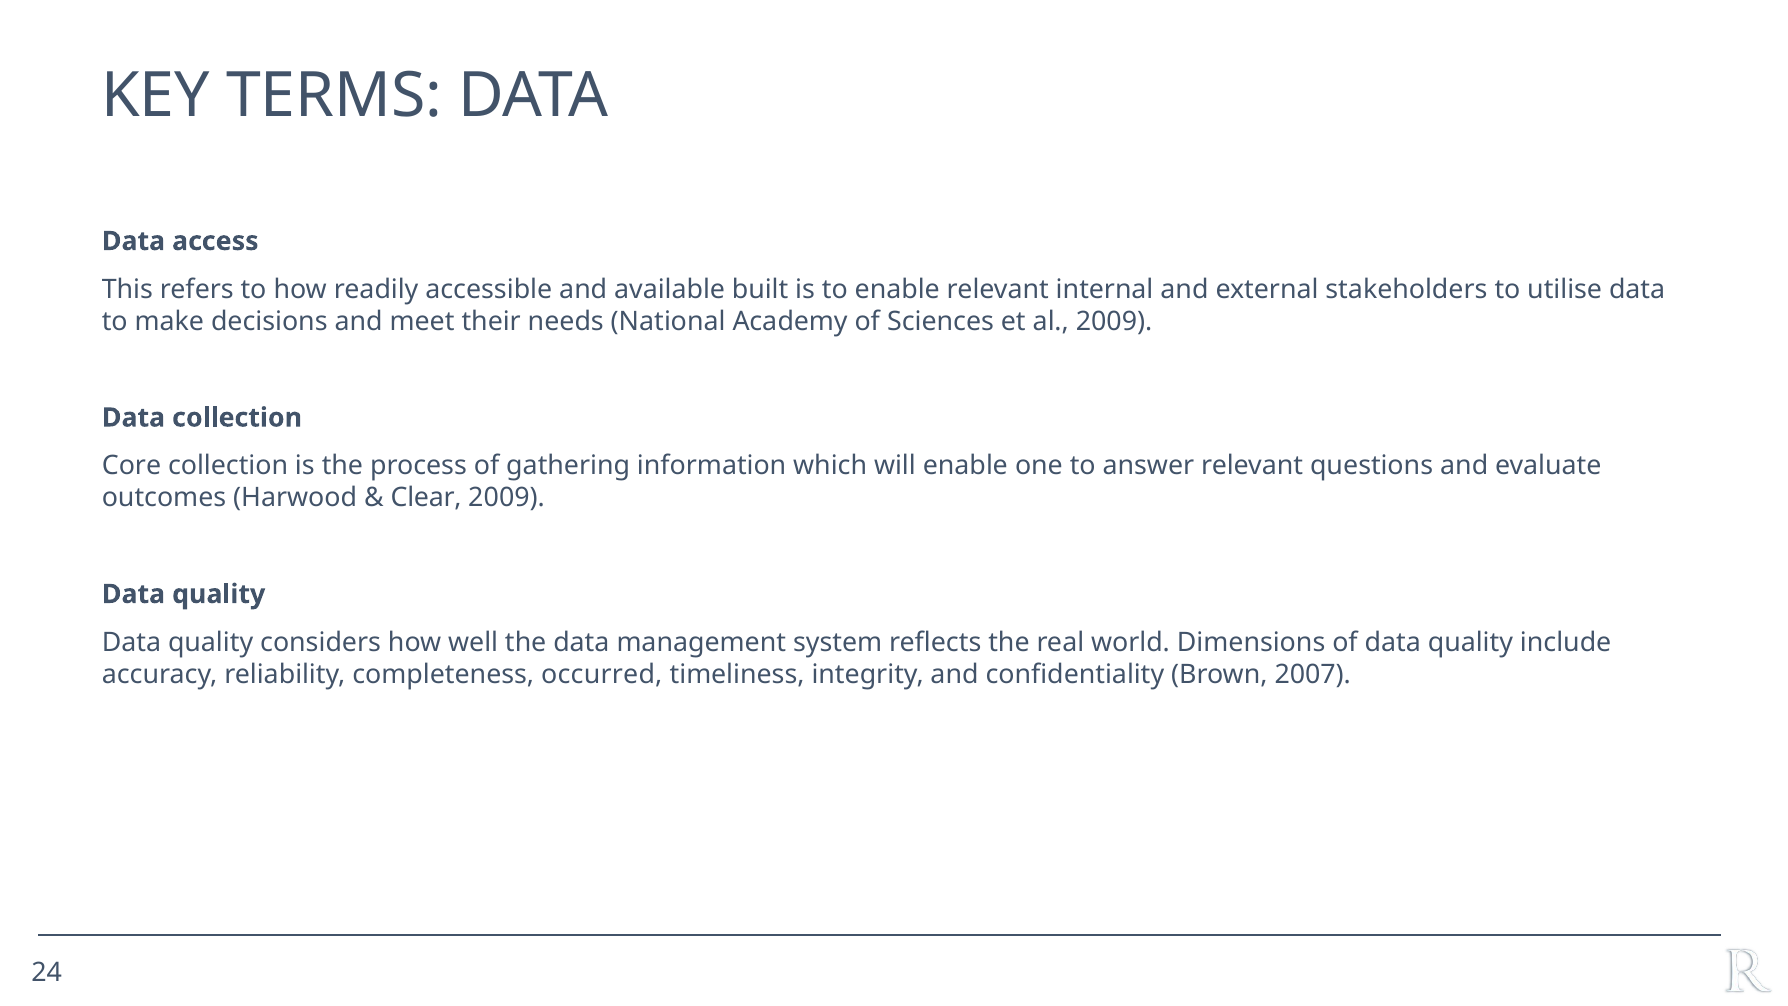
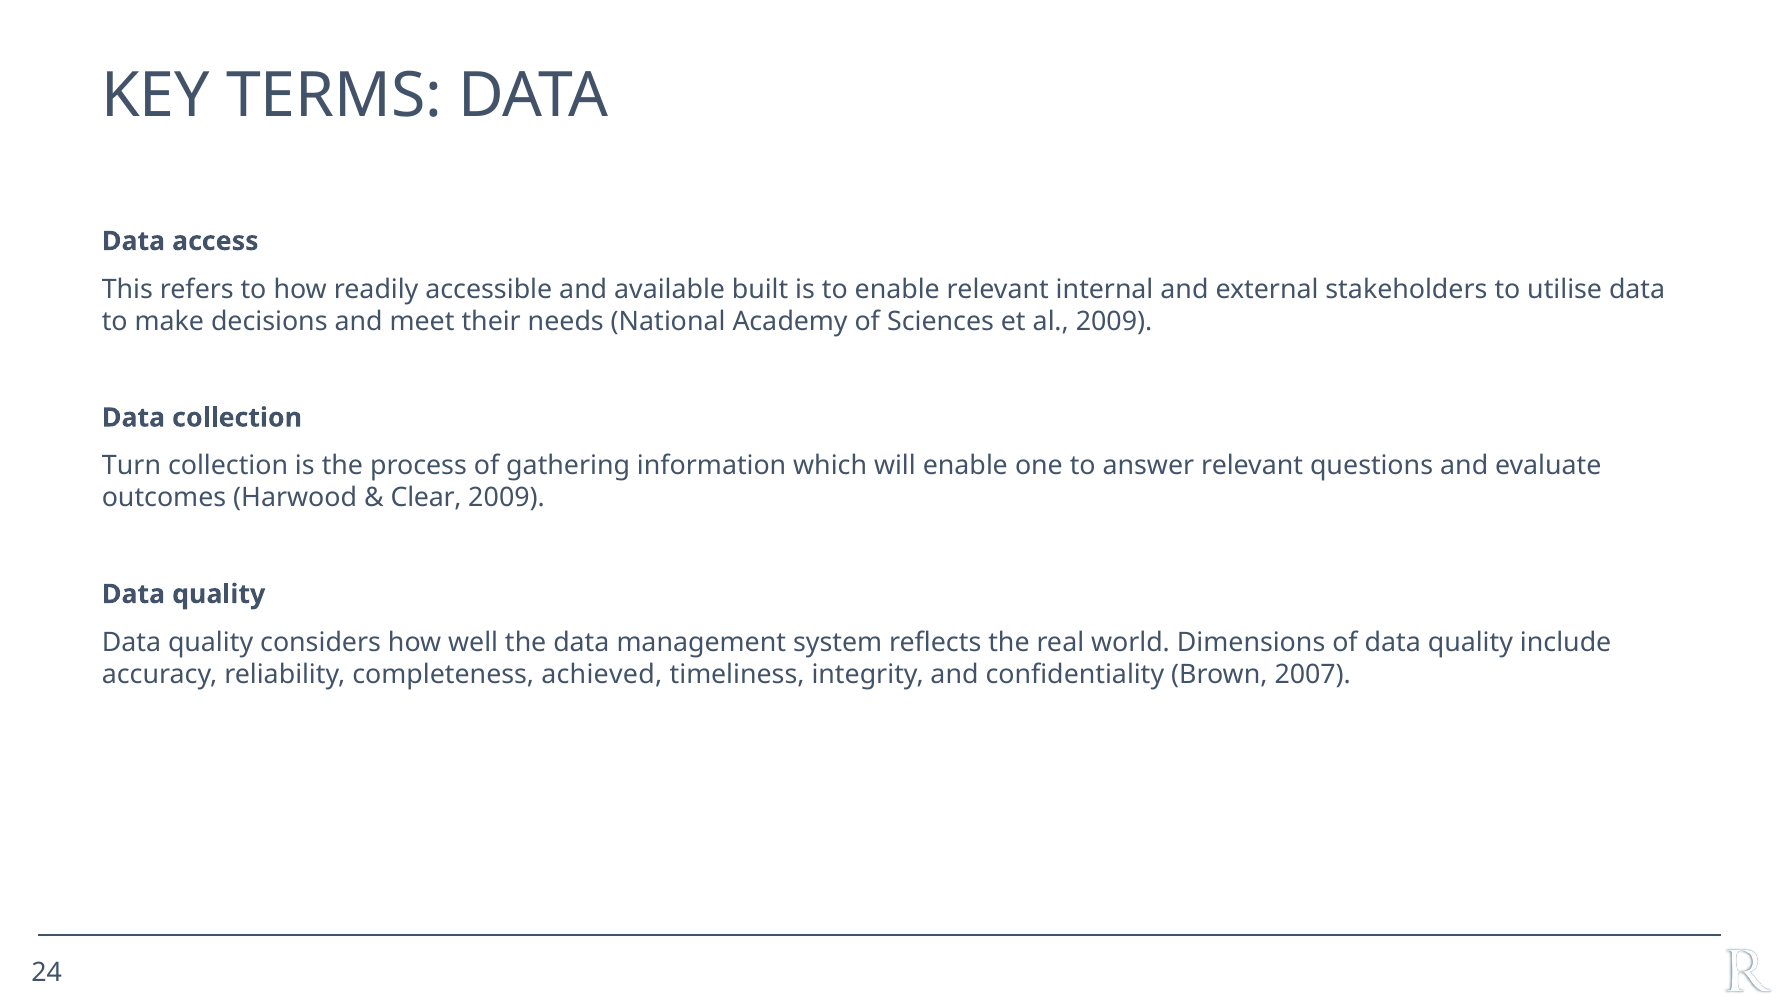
Core: Core -> Turn (131, 466)
occurred: occurred -> achieved (602, 674)
